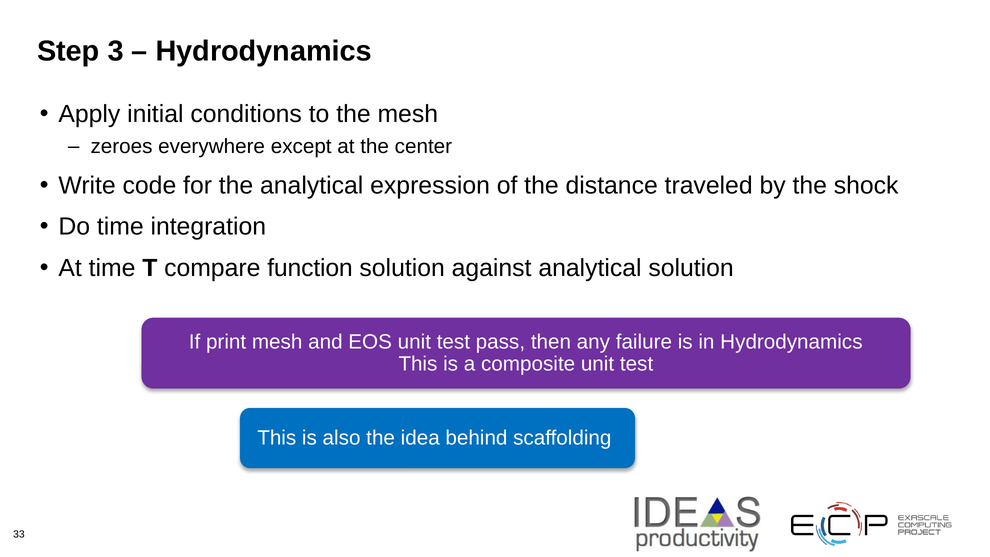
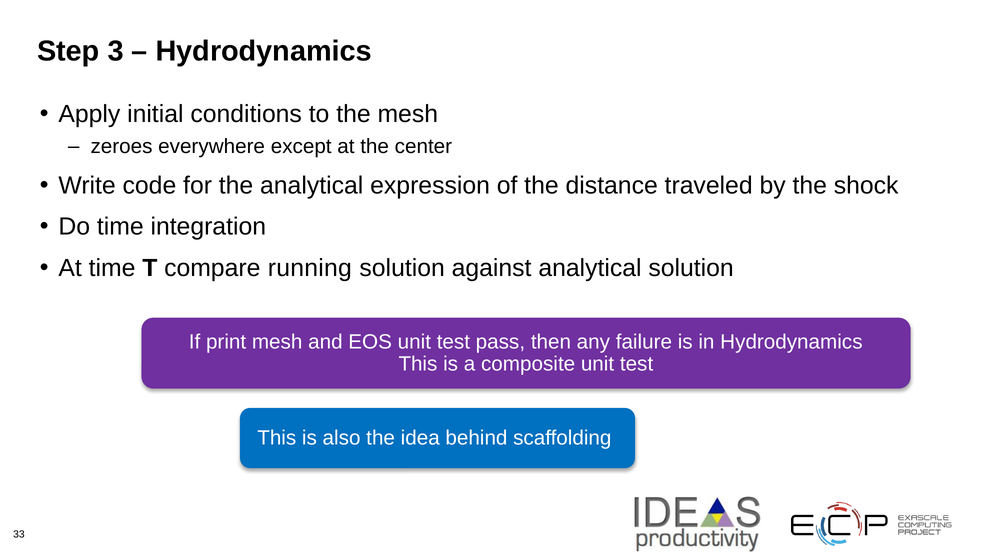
function: function -> running (310, 268)
